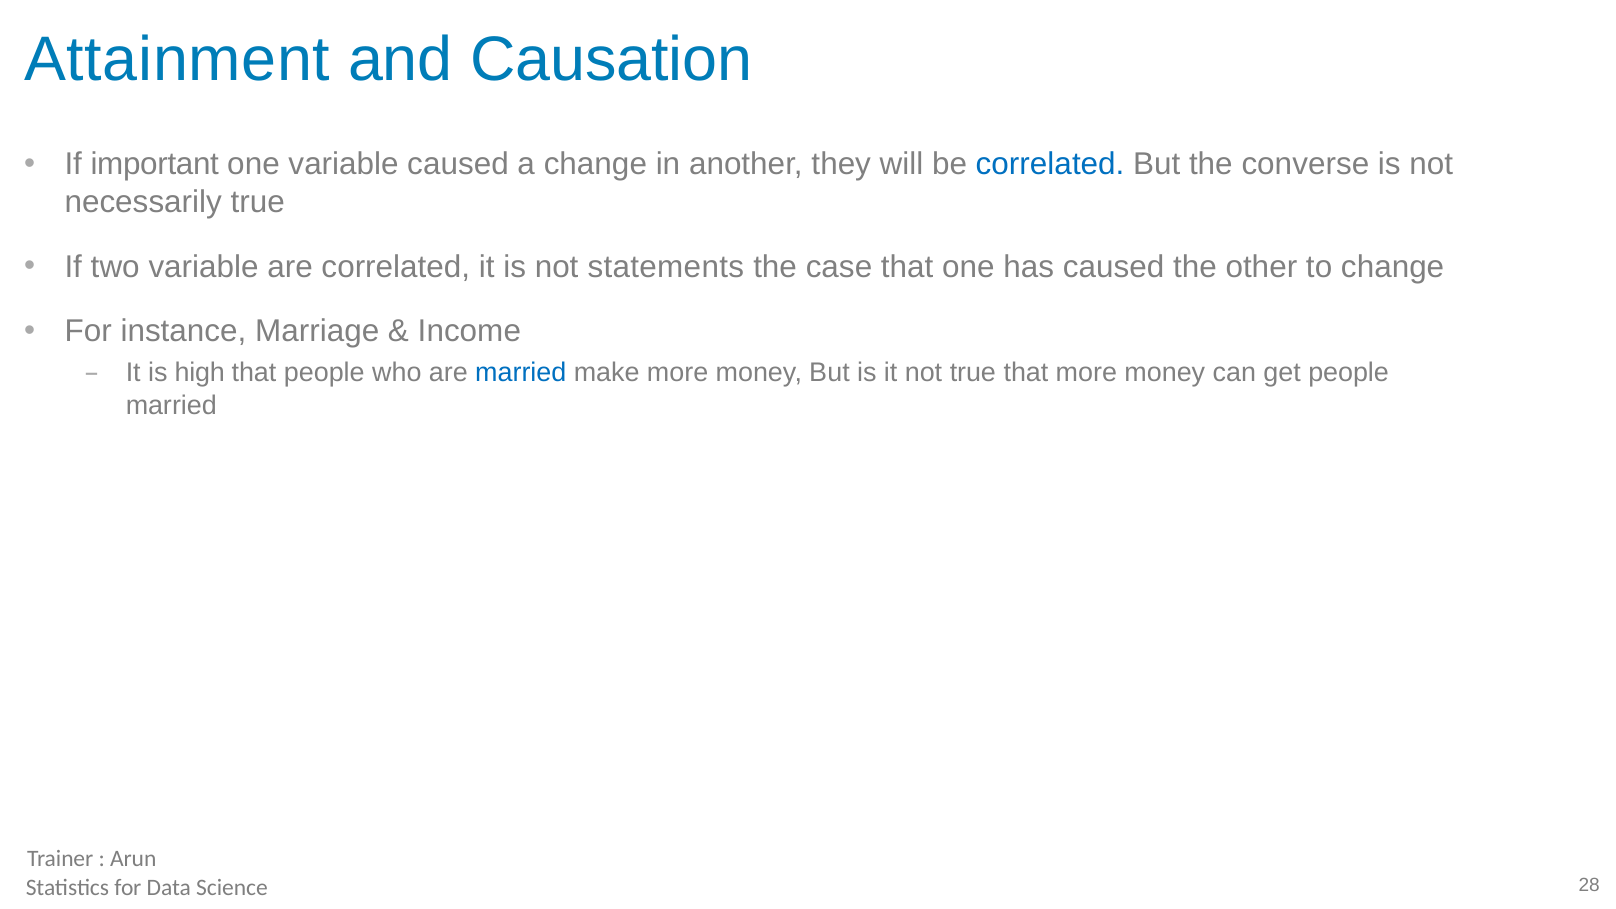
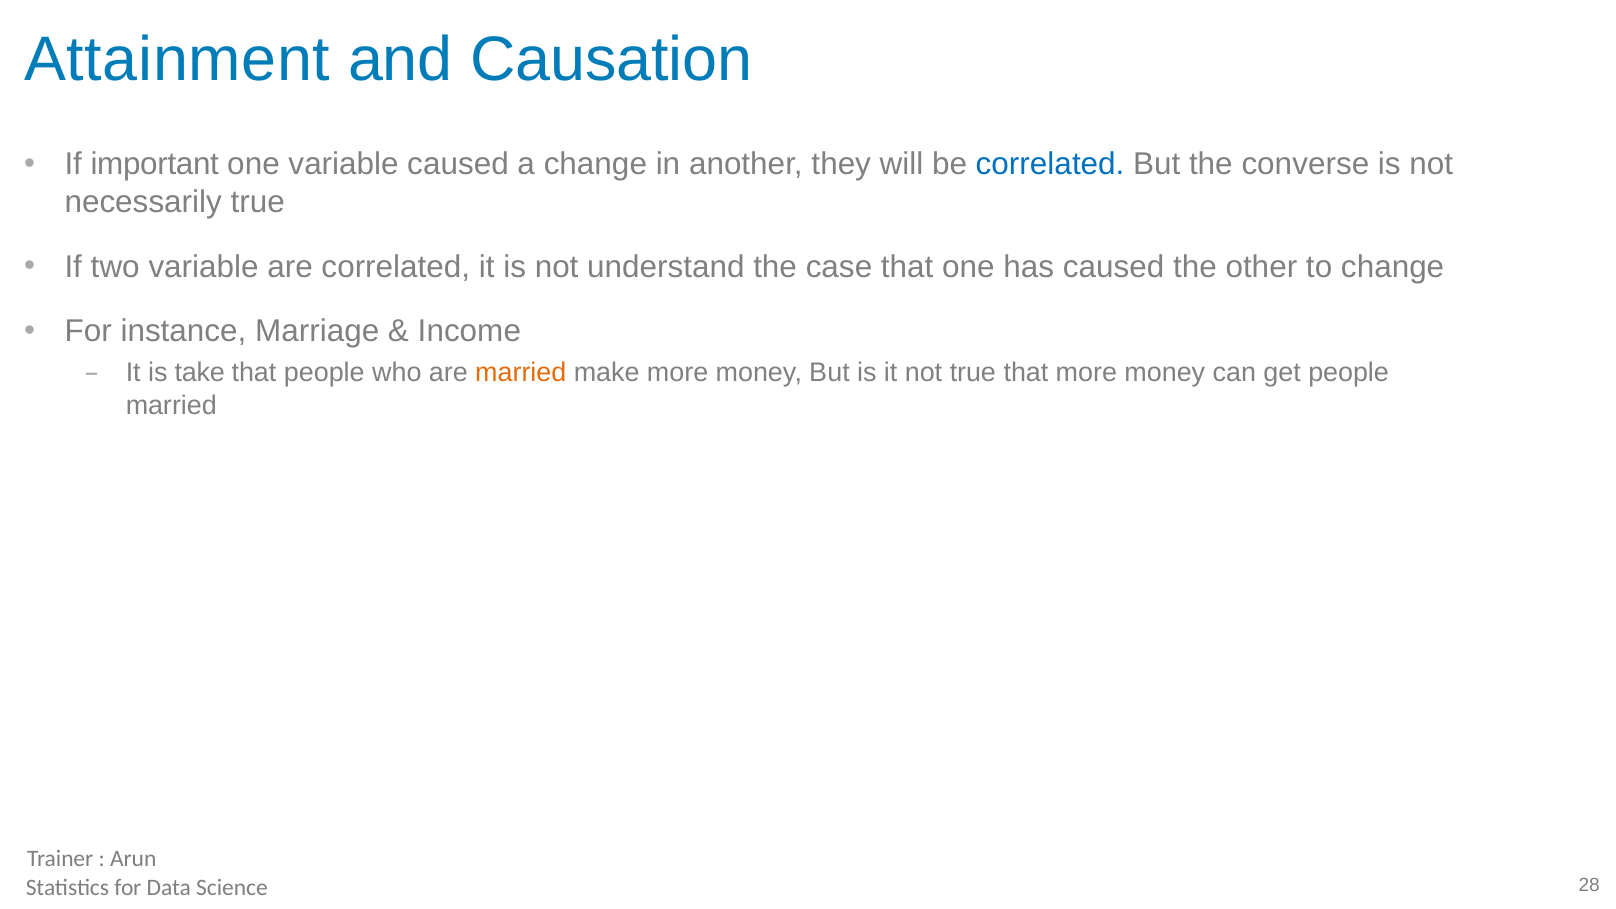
statements: statements -> understand (666, 267)
high: high -> take (200, 373)
married colour: blue -> orange (521, 373)
